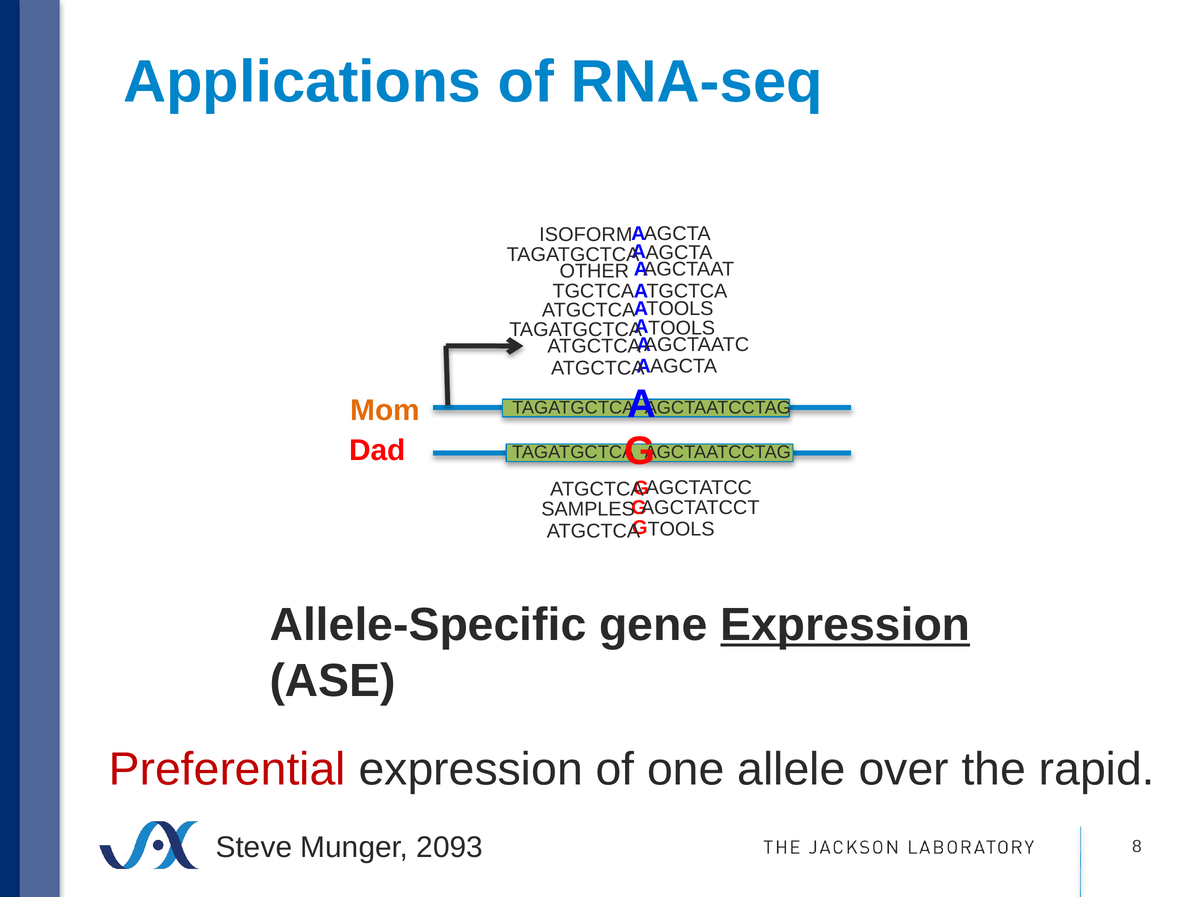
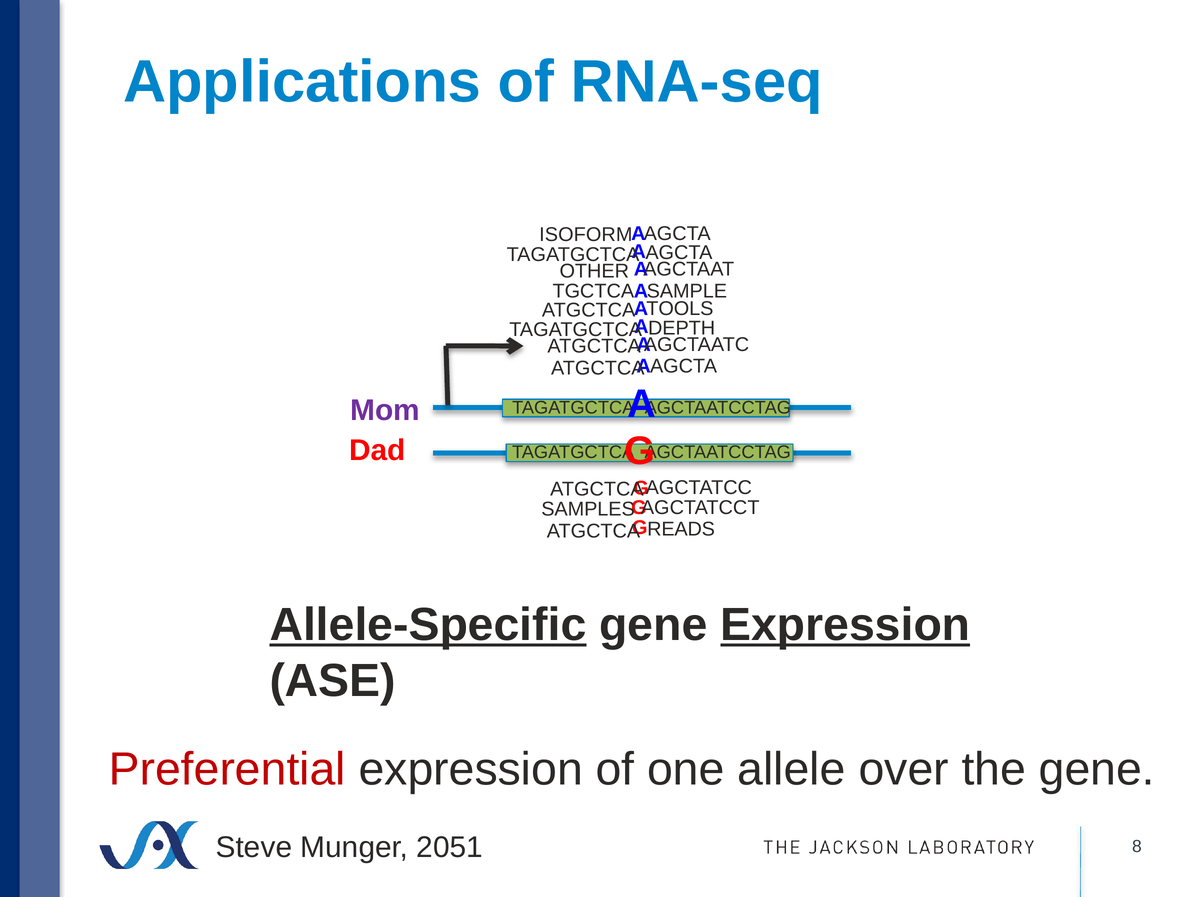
TGCTCA TGCTCA: TGCTCA -> SAMPLE (687, 291)
TOOLS: TOOLS -> DEPTH (682, 328)
Mom colour: orange -> purple (385, 410)
TOOLS: TOOLS -> READS (681, 529)
Allele-Specific underline: none -> present (428, 625)
the rapid: rapid -> gene (1097, 769)
2093: 2093 -> 2051 (450, 847)
